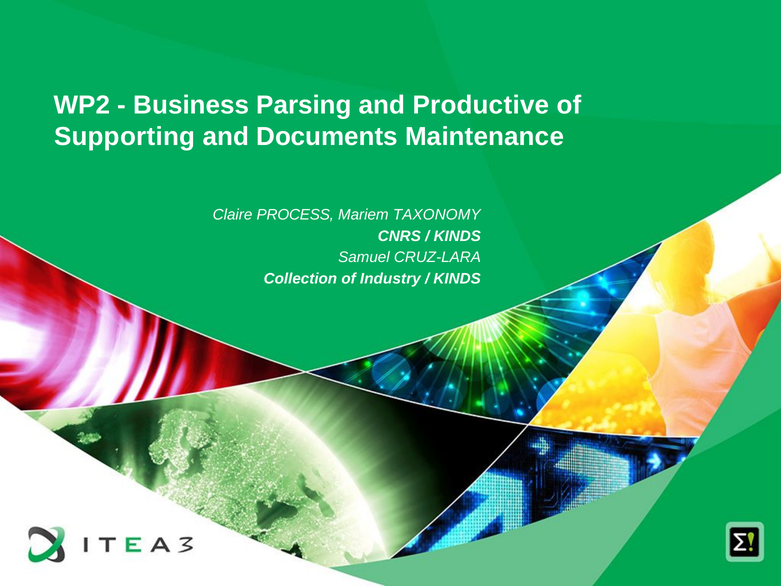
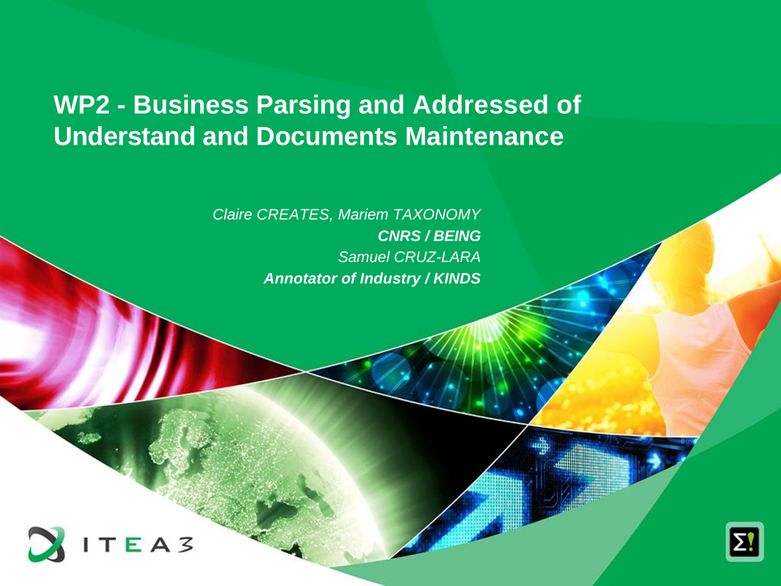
Productive: Productive -> Addressed (481, 105)
Supporting: Supporting -> Understand (125, 136)
PROCESS: PROCESS -> CREATES (295, 215)
KINDS: KINDS -> BEING (457, 236)
Collection: Collection -> Annotator (300, 279)
